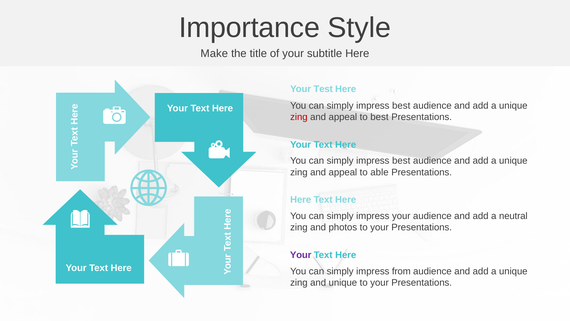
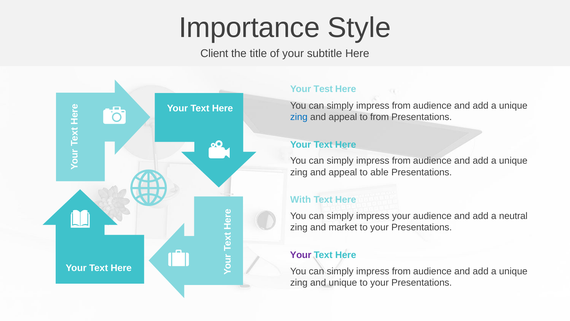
Make: Make -> Client (214, 53)
best: best -> from (401, 106)
zing colour: red -> blue (299, 117)
to best: best -> from (380, 117)
best: best -> from (401, 161)
Here: Here -> With (301, 200)
photos: photos -> market (343, 227)
